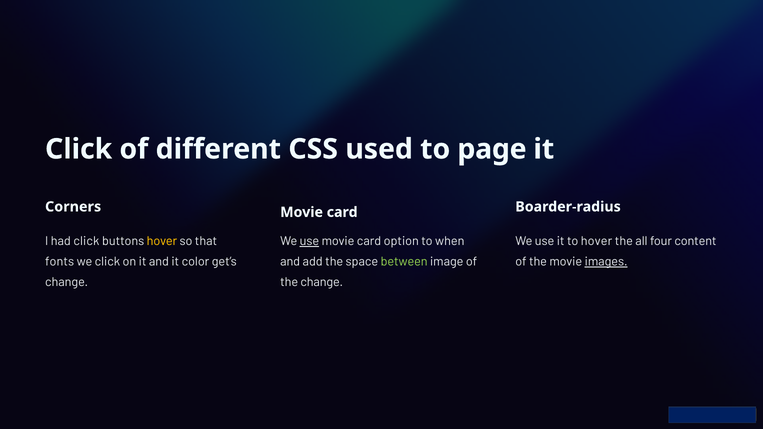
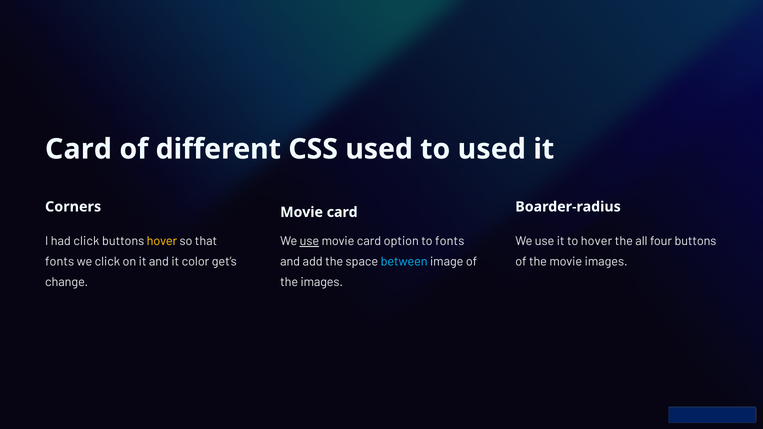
Click: Click -> Card (78, 149)
to page: page -> used (492, 149)
to when: when -> fonts (450, 241)
four content: content -> buttons (695, 241)
between colour: light green -> light blue (404, 262)
images underline: present -> none (606, 262)
the change: change -> images (322, 282)
